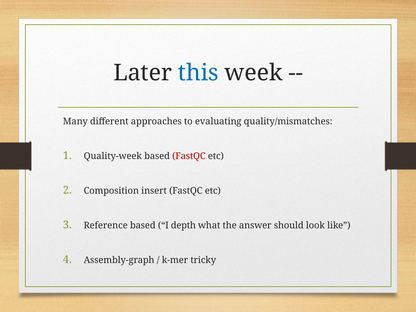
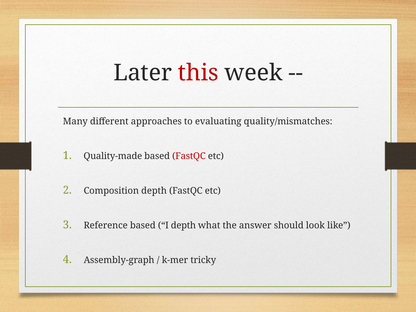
this colour: blue -> red (198, 73)
Quality-week: Quality-week -> Quality-made (113, 156)
Composition insert: insert -> depth (154, 191)
